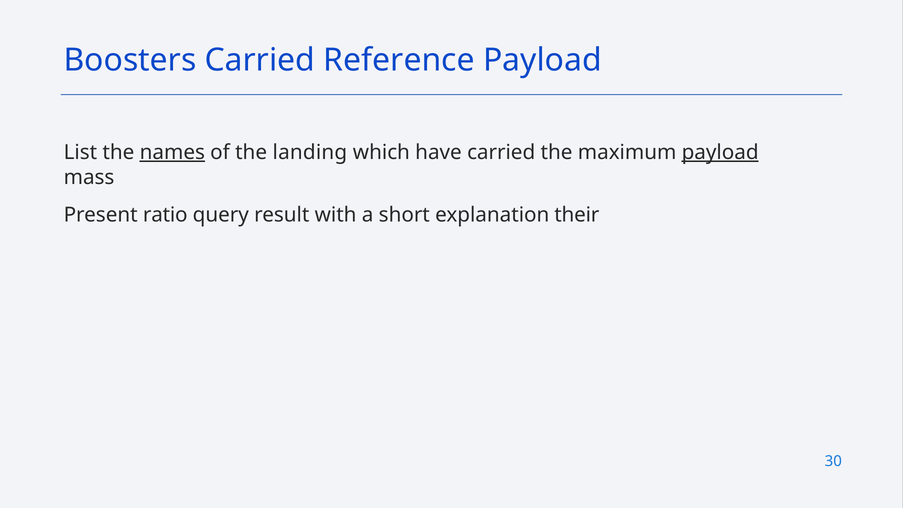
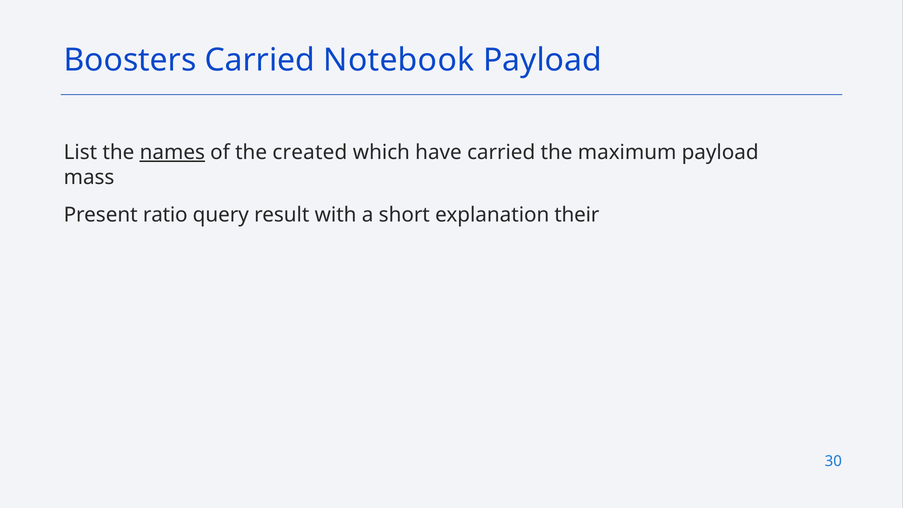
Reference: Reference -> Notebook (399, 60)
landing: landing -> created (310, 152)
payload underline: present -> none (720, 152)
